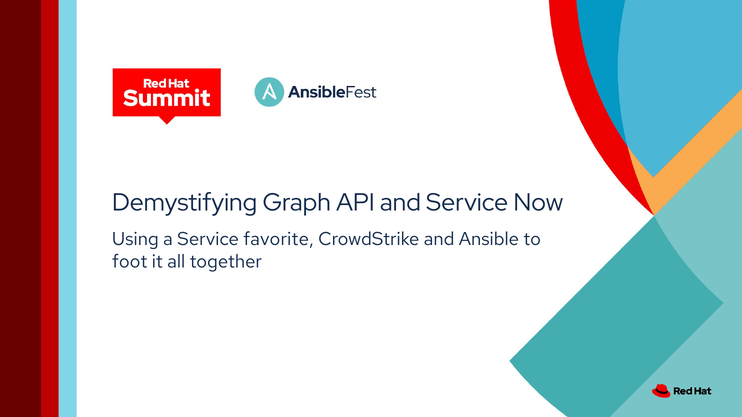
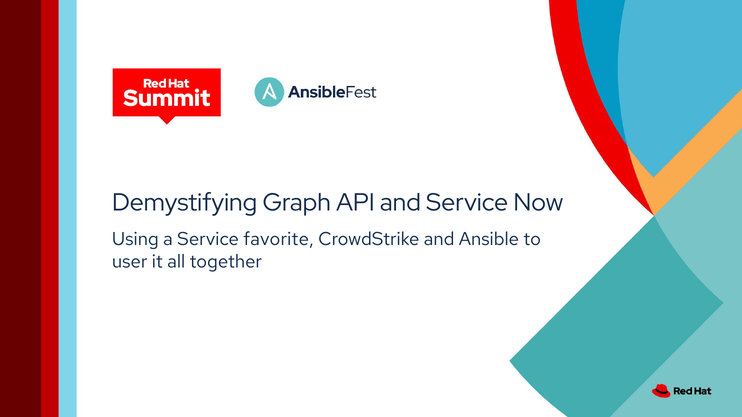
foot: foot -> user (130, 262)
